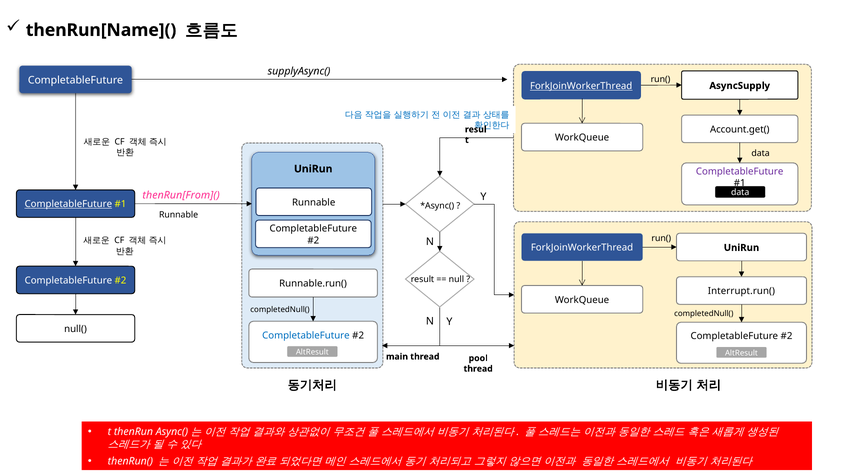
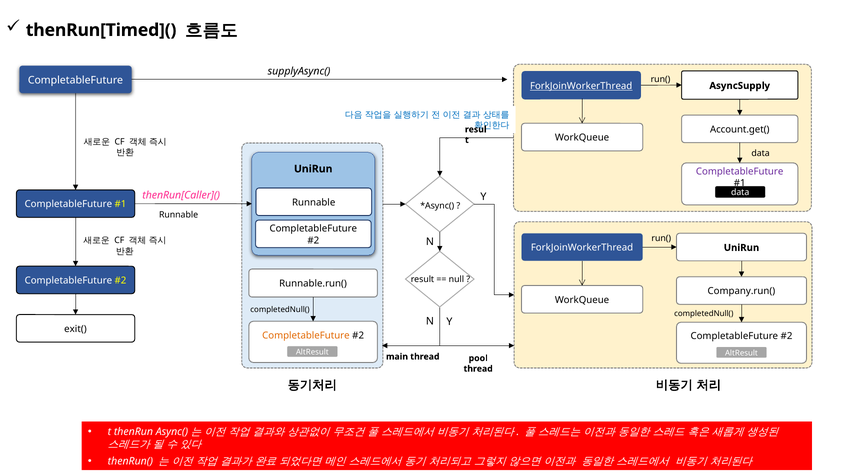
thenRun[Name](: thenRun[Name]( -> thenRun[Timed]( (101, 30)
thenRun[From](: thenRun[From]( -> thenRun[Caller]( (181, 195)
CompletableFuture underline: present -> none (68, 204)
Interrupt.run(: Interrupt.run( -> Company.run( (741, 291)
null(: null( -> exit( (75, 329)
CompletableFuture colour: blue -> orange (306, 336)
